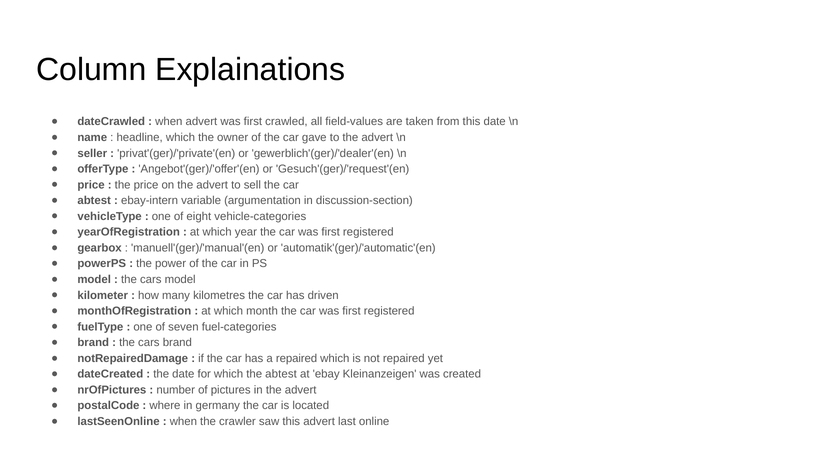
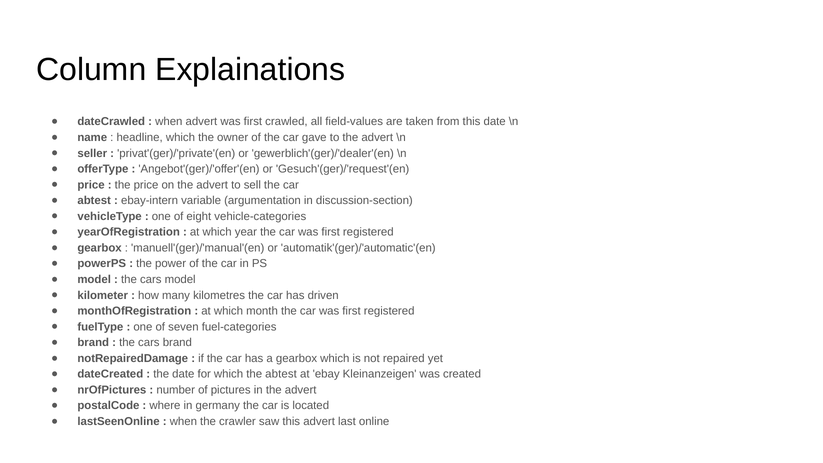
a repaired: repaired -> gearbox (297, 358)
